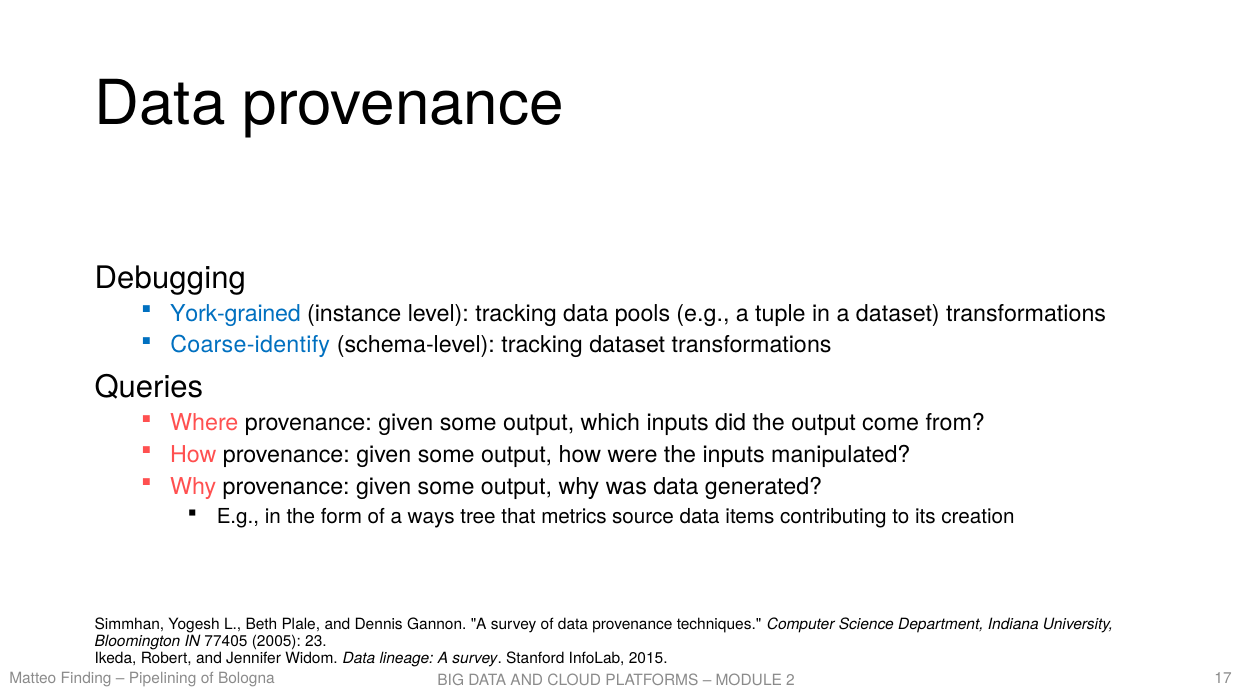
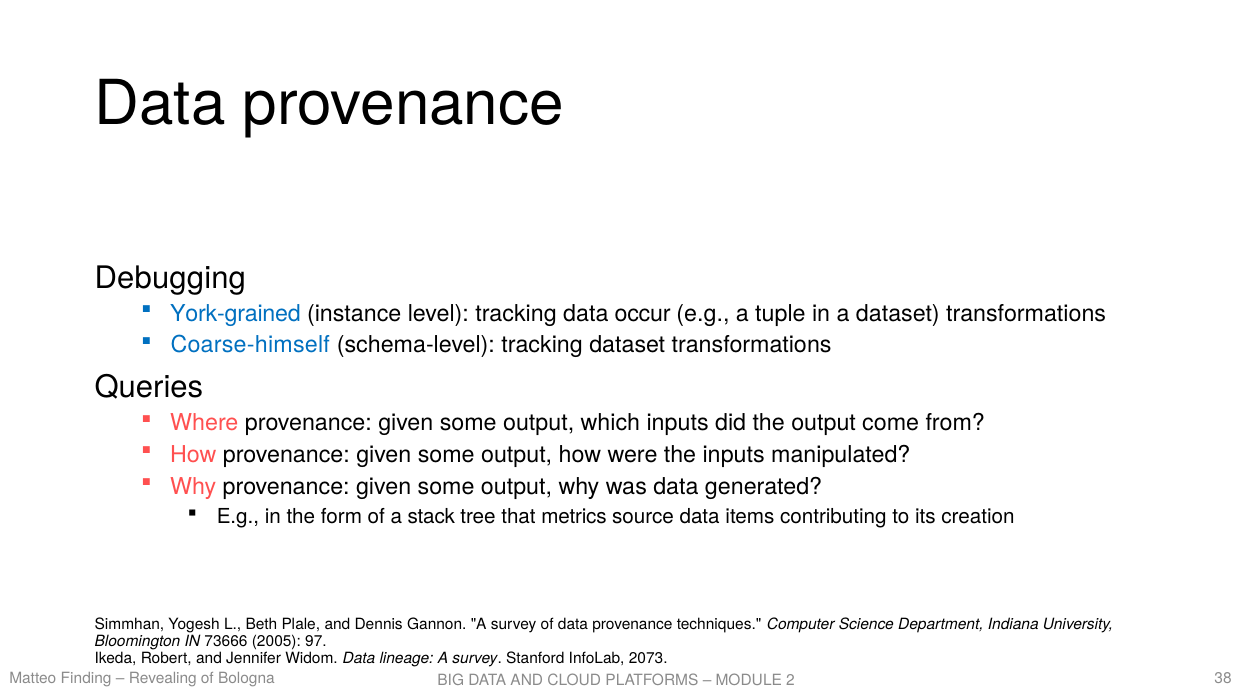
pools: pools -> occur (643, 314)
Coarse-identify: Coarse-identify -> Coarse-himself (250, 345)
ways: ways -> stack (431, 517)
77405: 77405 -> 73666 (226, 641)
23: 23 -> 97 (316, 641)
2015: 2015 -> 2073 (648, 658)
Pipelining: Pipelining -> Revealing (163, 679)
17: 17 -> 38 (1223, 679)
